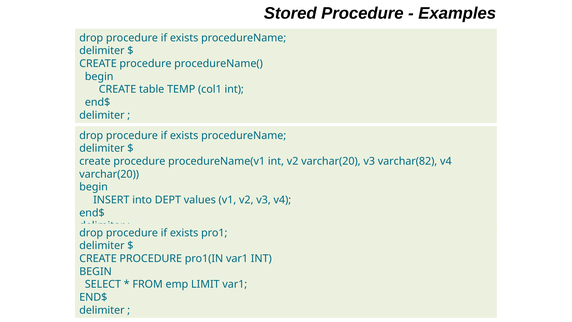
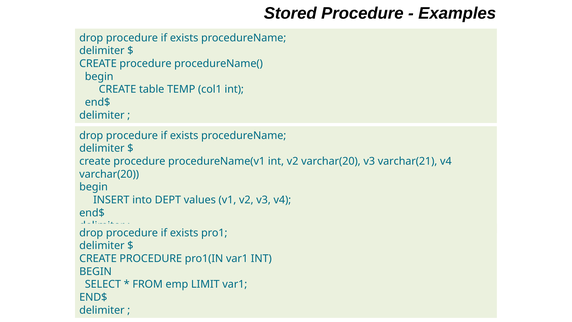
varchar(82: varchar(82 -> varchar(21 (408, 161)
